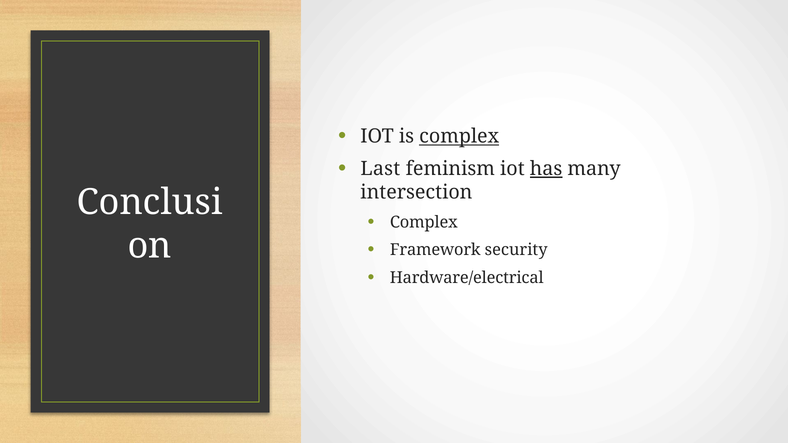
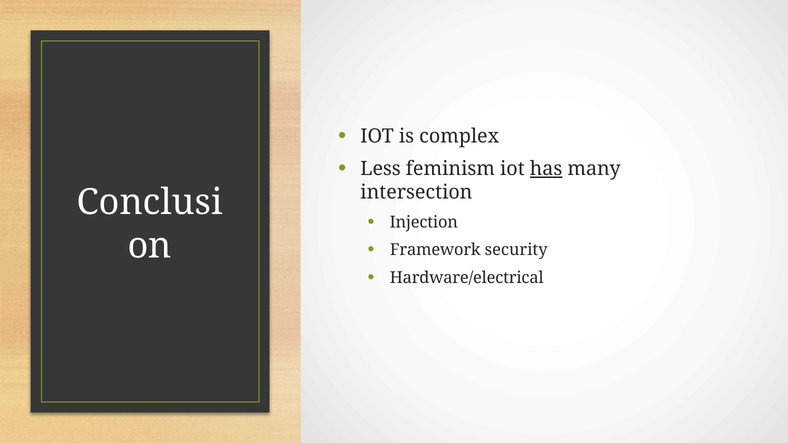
complex underline: present -> none (459, 136)
Last: Last -> Less (380, 169)
Complex: Complex -> Injection (424, 222)
